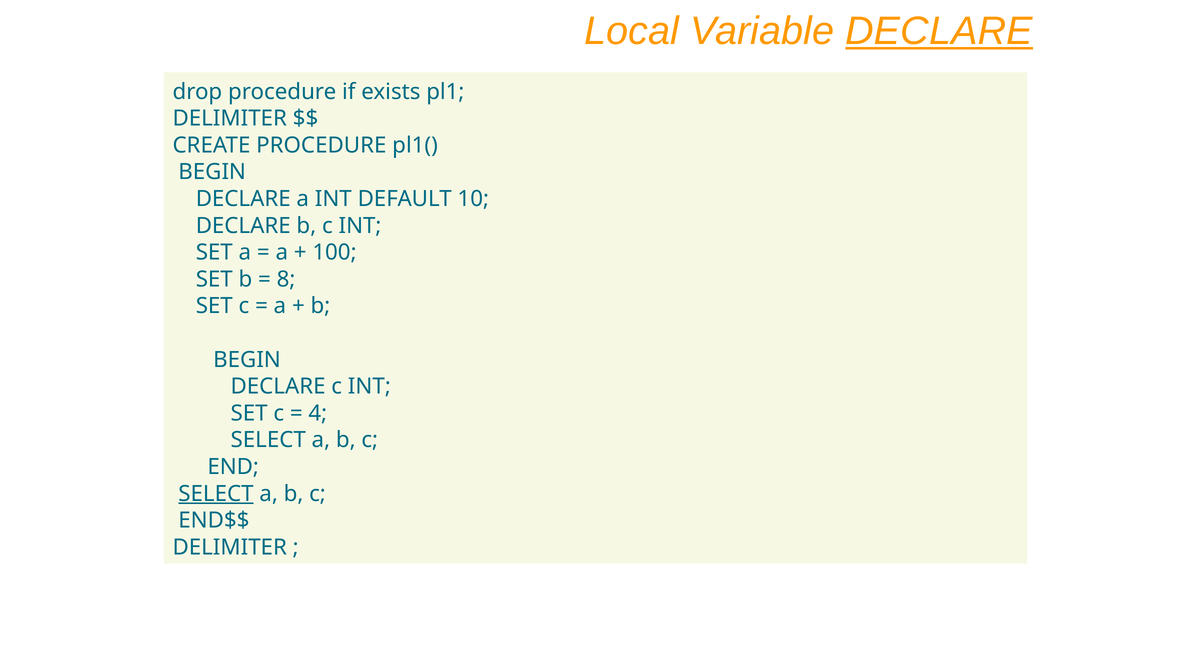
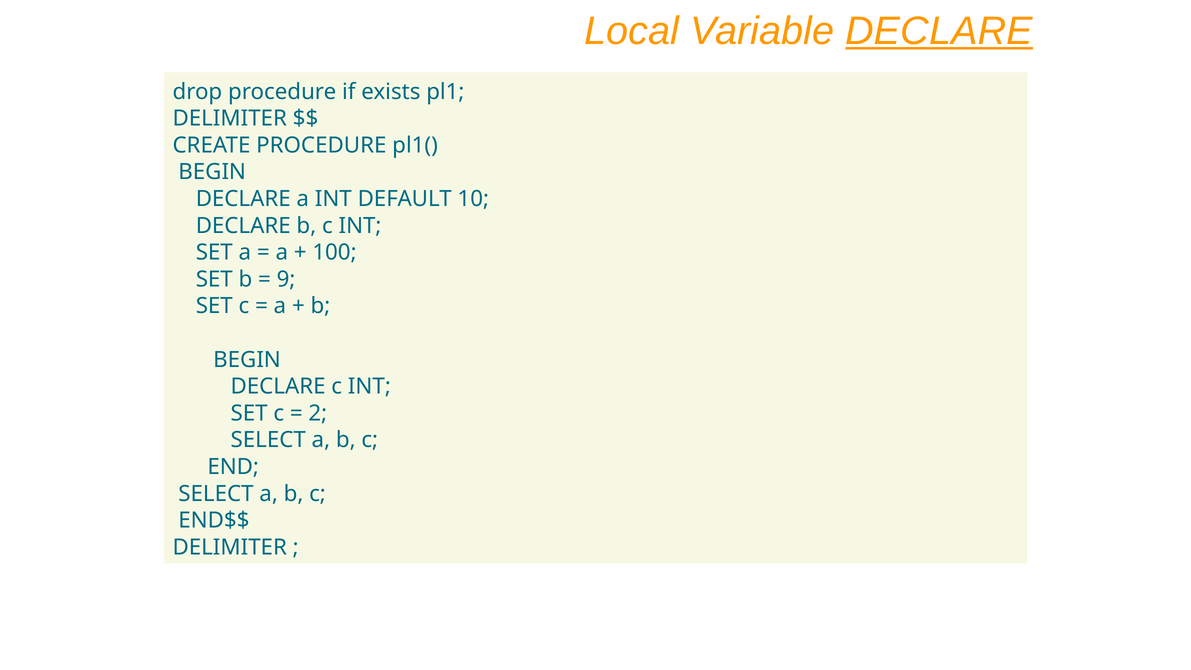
8: 8 -> 9 (286, 279)
4: 4 -> 2 (318, 413)
SELECT underline: present -> none (216, 494)
